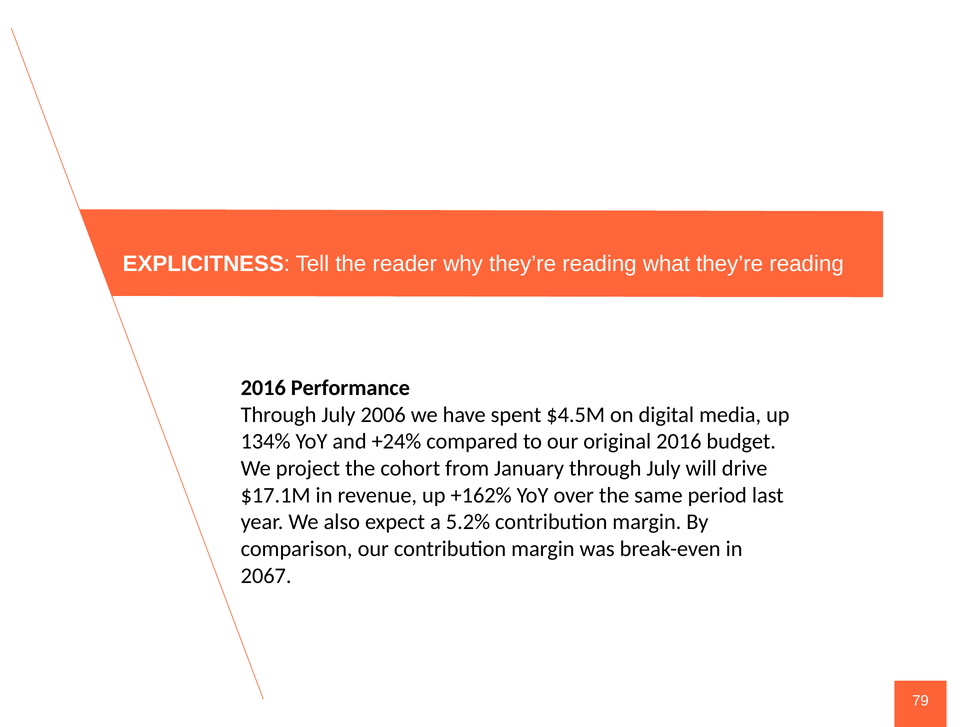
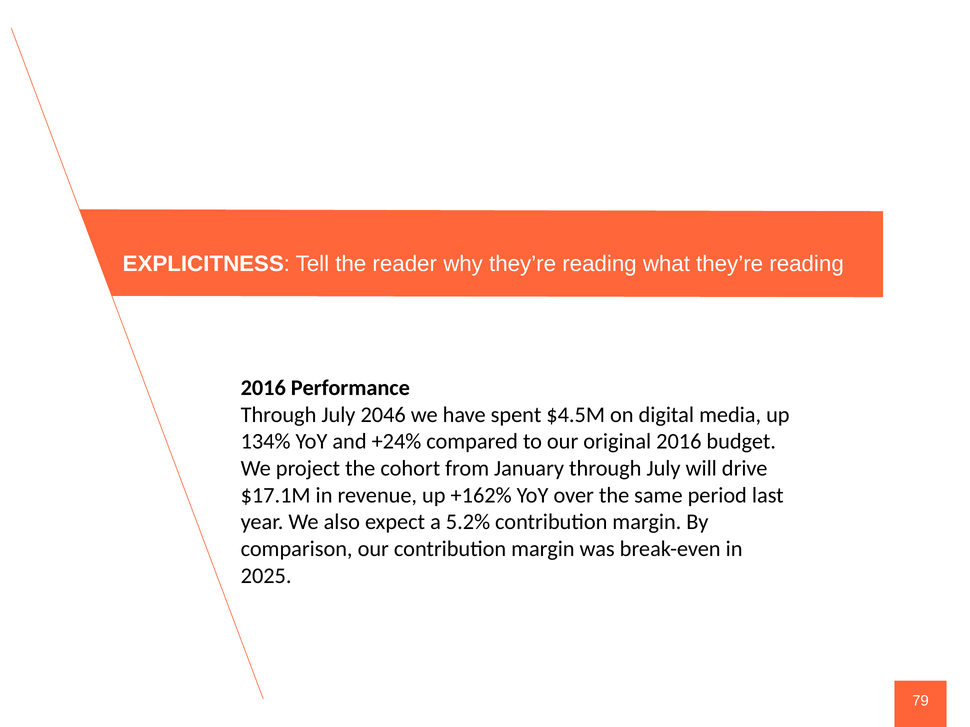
2006: 2006 -> 2046 (383, 415)
2067: 2067 -> 2025 (266, 576)
